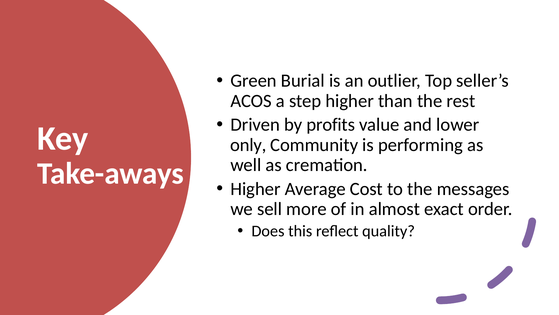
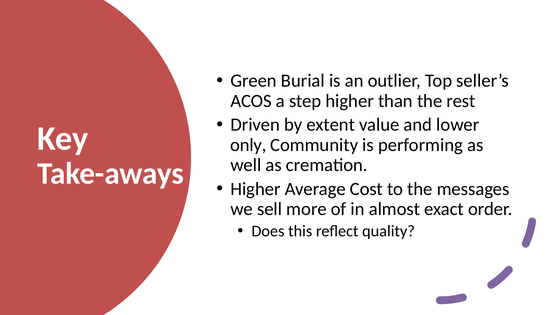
profits: profits -> extent (331, 125)
